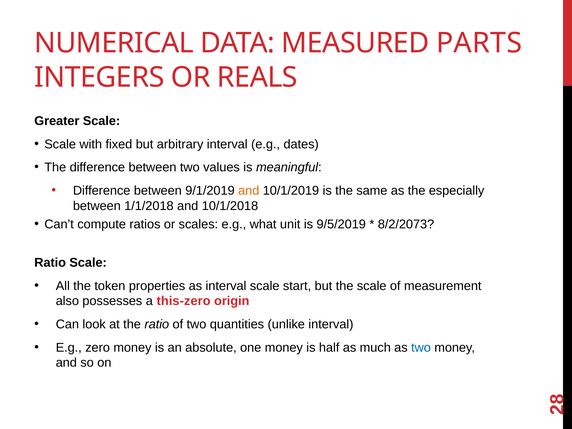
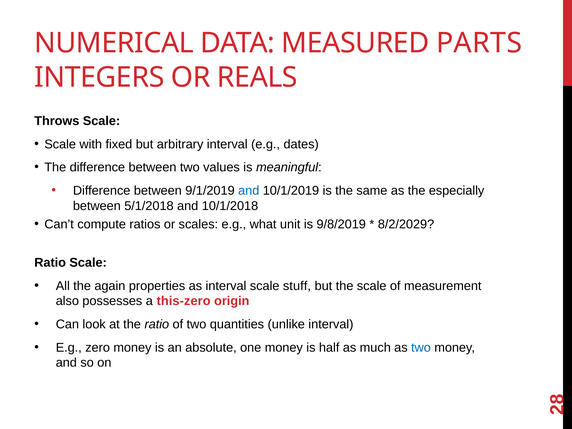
Greater: Greater -> Throws (57, 121)
and colour: orange -> blue (249, 191)
1/1/2018: 1/1/2018 -> 5/1/2018 (149, 206)
9/5/2019: 9/5/2019 -> 9/8/2019 (341, 224)
8/2/2073: 8/2/2073 -> 8/2/2029 (406, 224)
token: token -> again (110, 286)
start: start -> stuff (297, 286)
